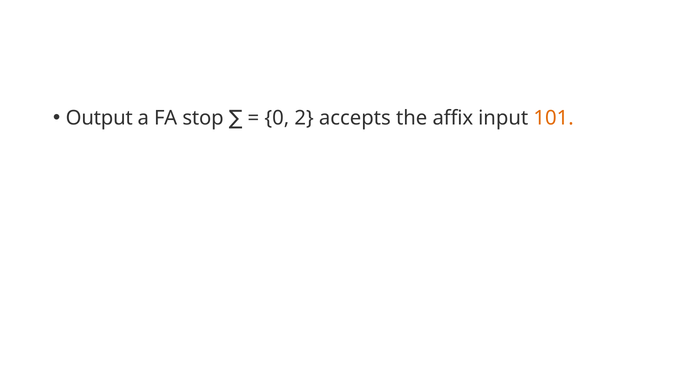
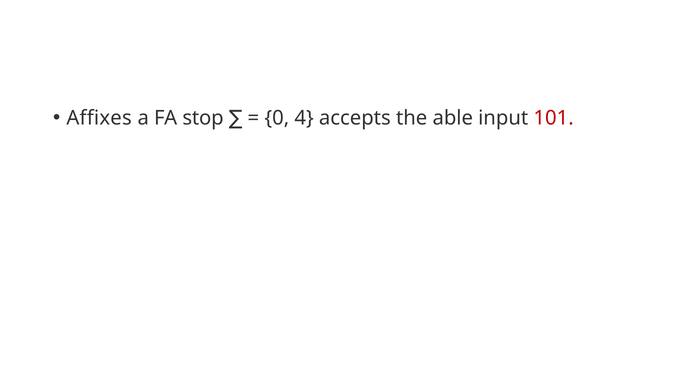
Output: Output -> Affixes (99, 118)
2: 2 -> 4 (304, 118)
affix: affix -> able (453, 118)
101 colour: orange -> red (554, 118)
